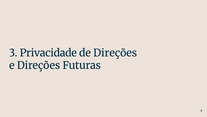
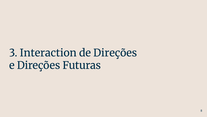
Privacidade: Privacidade -> Interaction (48, 53)
